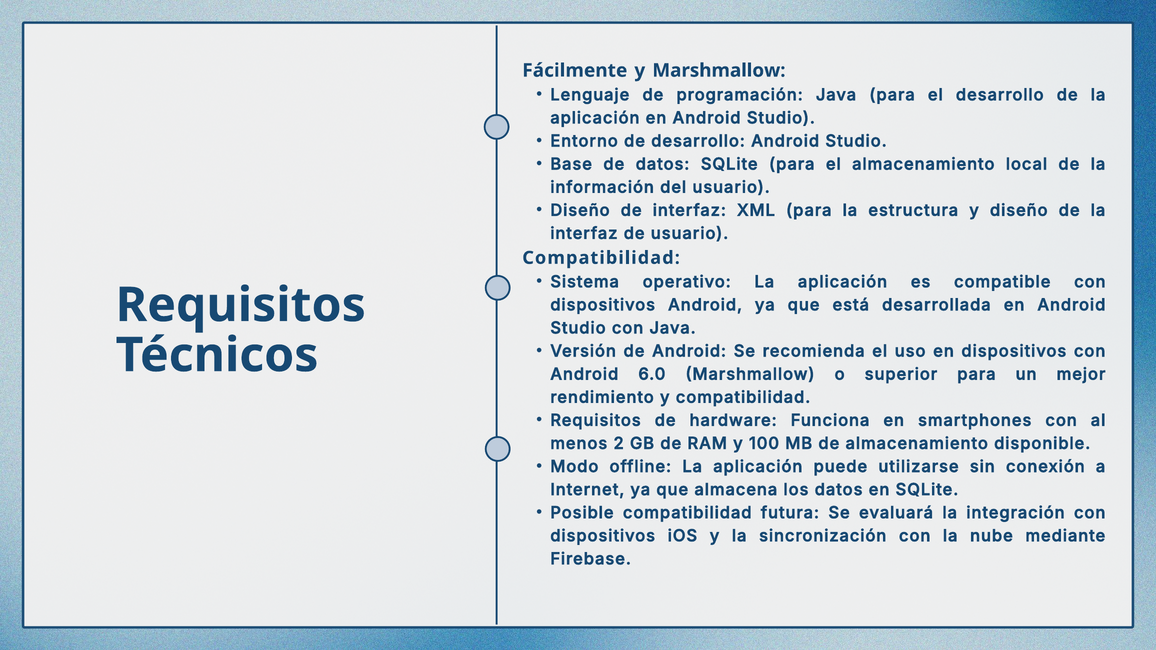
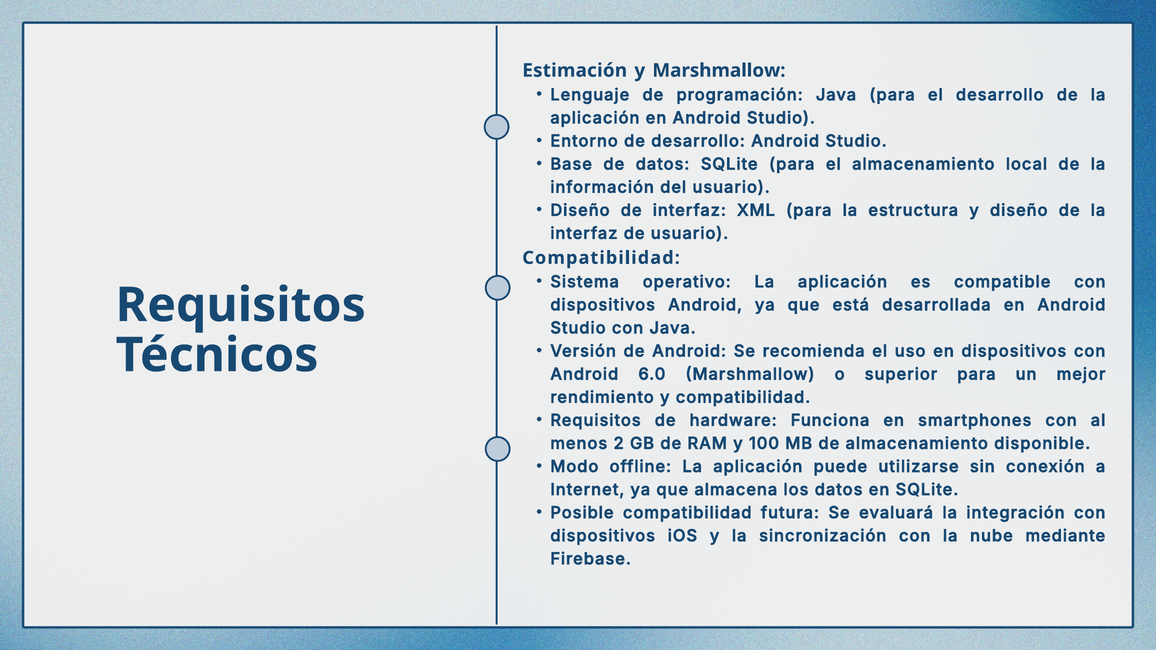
Fácilmente: Fácilmente -> Estimación (575, 71)
